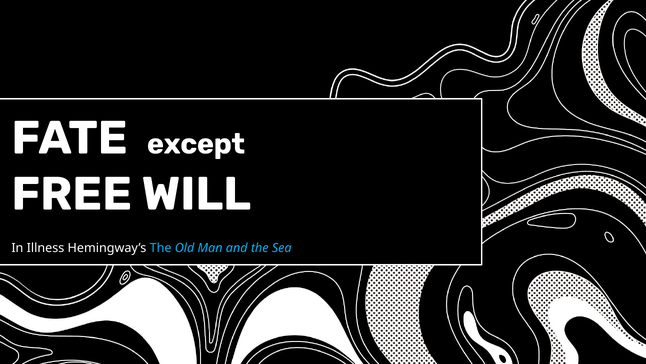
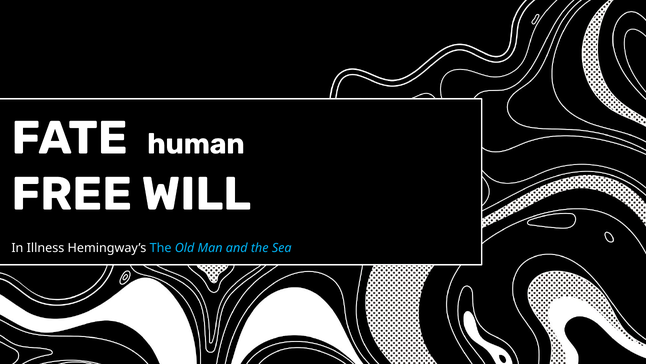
except: except -> human (196, 144)
